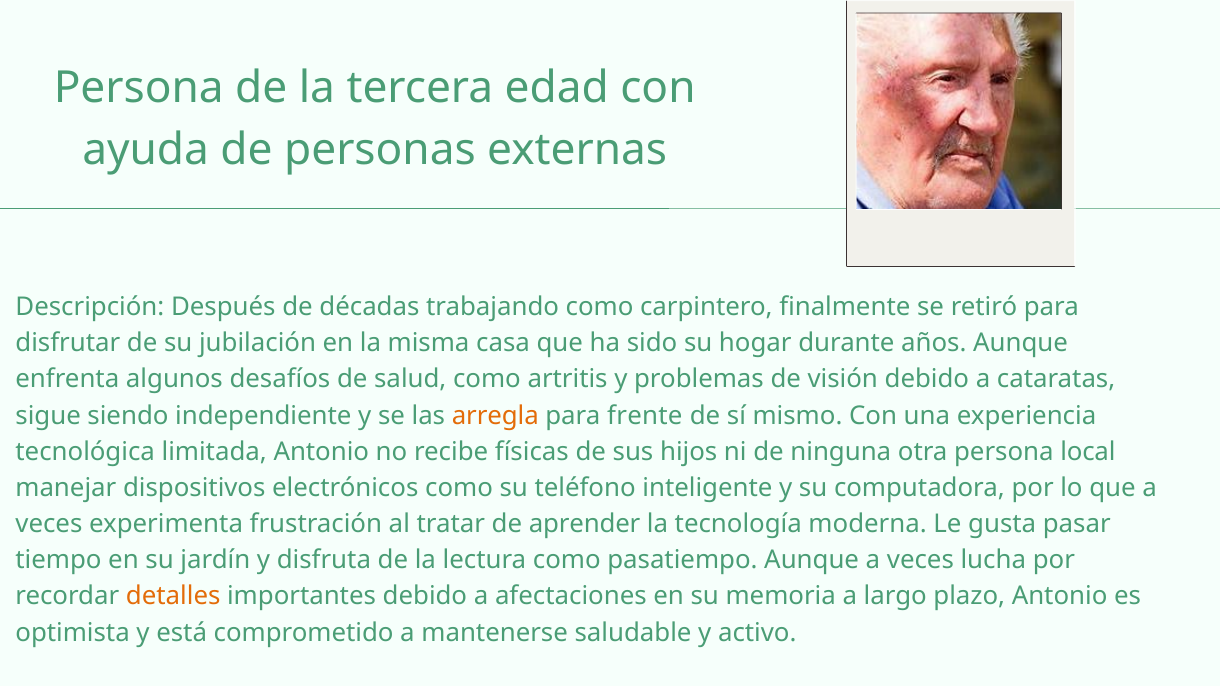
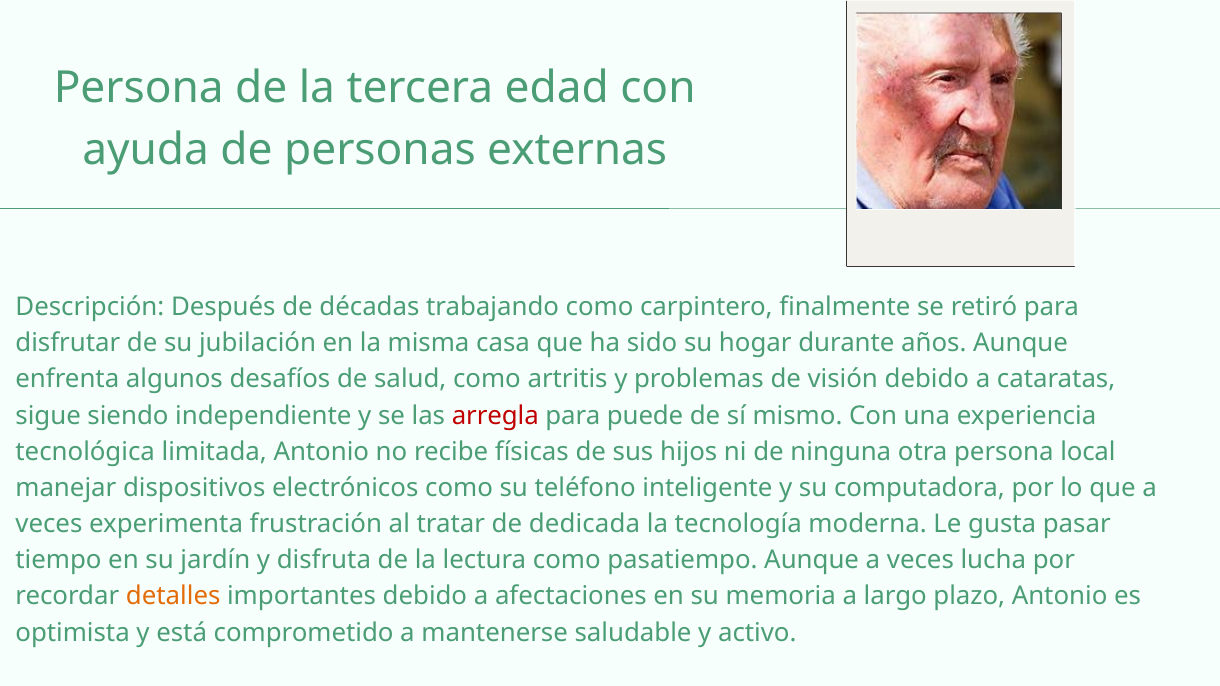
arregla colour: orange -> red (495, 416)
frente: frente -> puede (645, 416)
aprender: aprender -> dedicada (584, 524)
